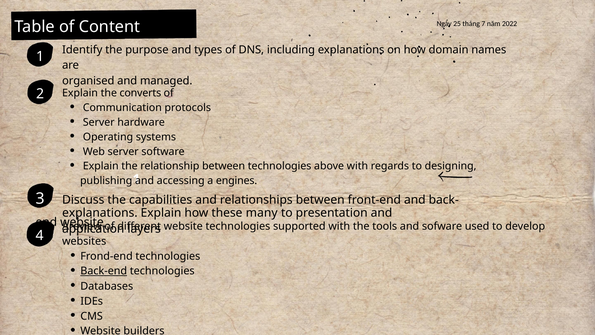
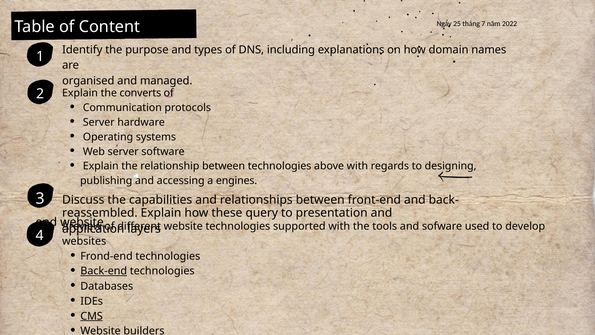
explanations: explanations -> reassembled (100, 212)
many: many -> query (262, 212)
CMS underline: none -> present (92, 315)
